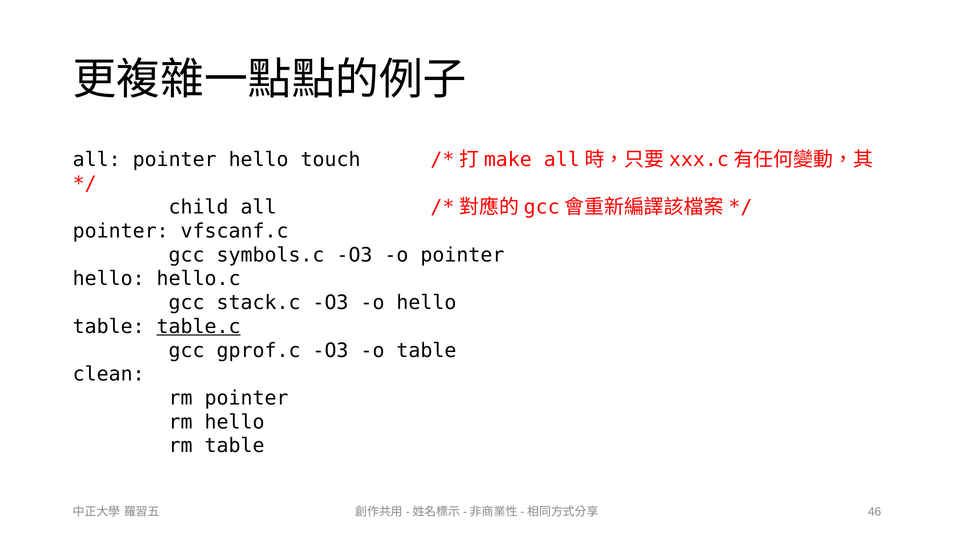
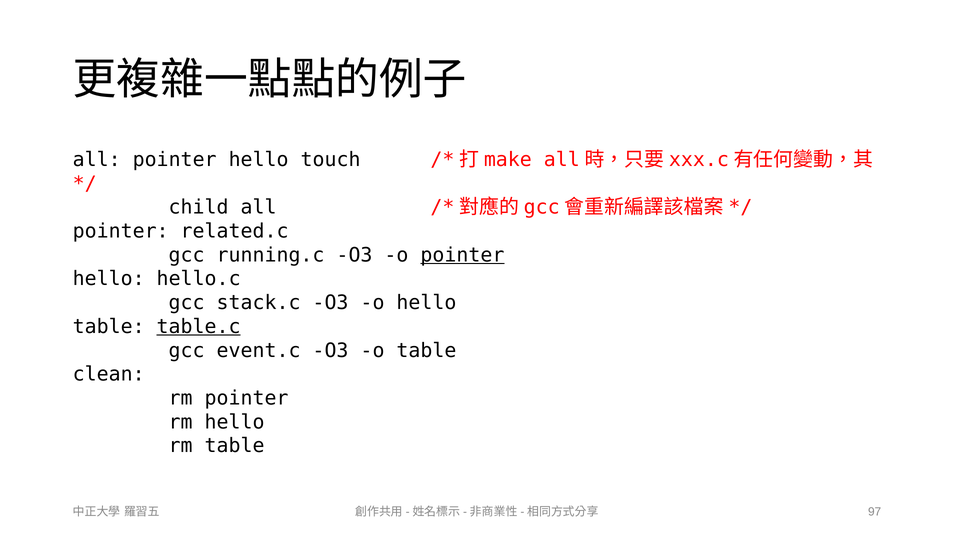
vfscanf.c: vfscanf.c -> related.c (235, 231)
symbols.c: symbols.c -> running.c (271, 255)
pointer underline: none -> present (462, 255)
gprof.c: gprof.c -> event.c (259, 351)
46: 46 -> 97 (875, 512)
